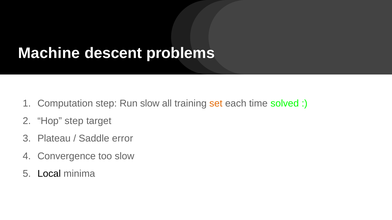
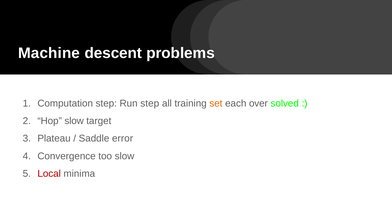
Run slow: slow -> step (150, 104)
time: time -> over (258, 104)
Hop step: step -> slow (74, 121)
Local colour: black -> red (49, 174)
